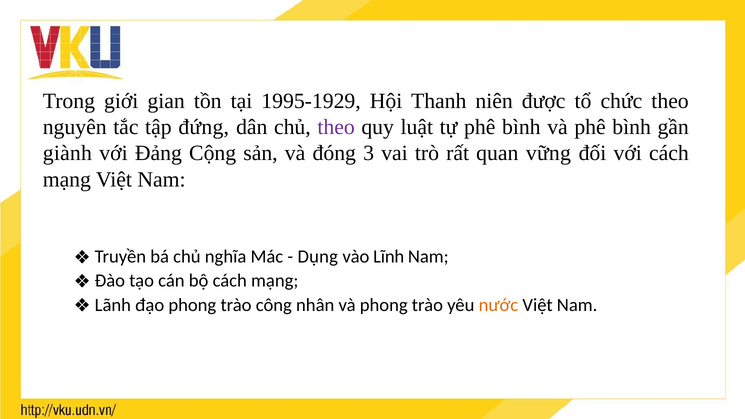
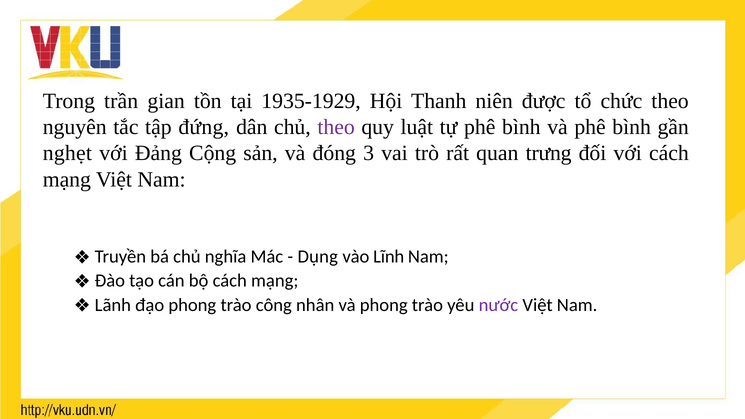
giới: giới -> trần (121, 101)
1995-1929: 1995-1929 -> 1935-1929 (311, 101)
giành: giành -> nghẹt (67, 153)
vững: vững -> trưng (549, 153)
nước colour: orange -> purple (498, 305)
